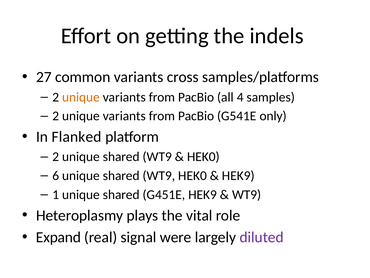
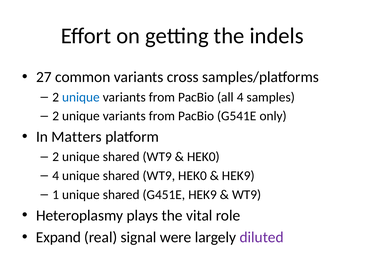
unique colour: orange -> blue (81, 97)
Flanked: Flanked -> Matters (77, 137)
6: 6 -> 4 (56, 175)
